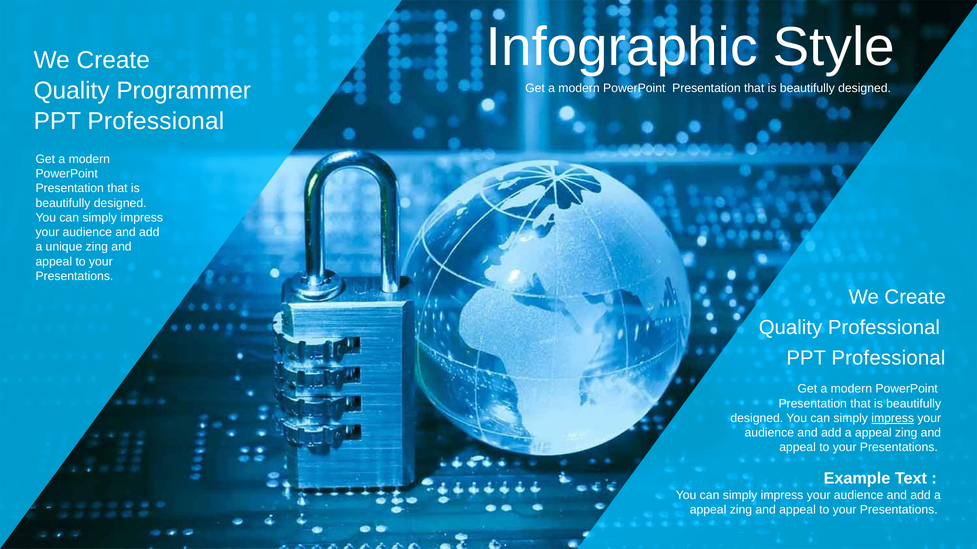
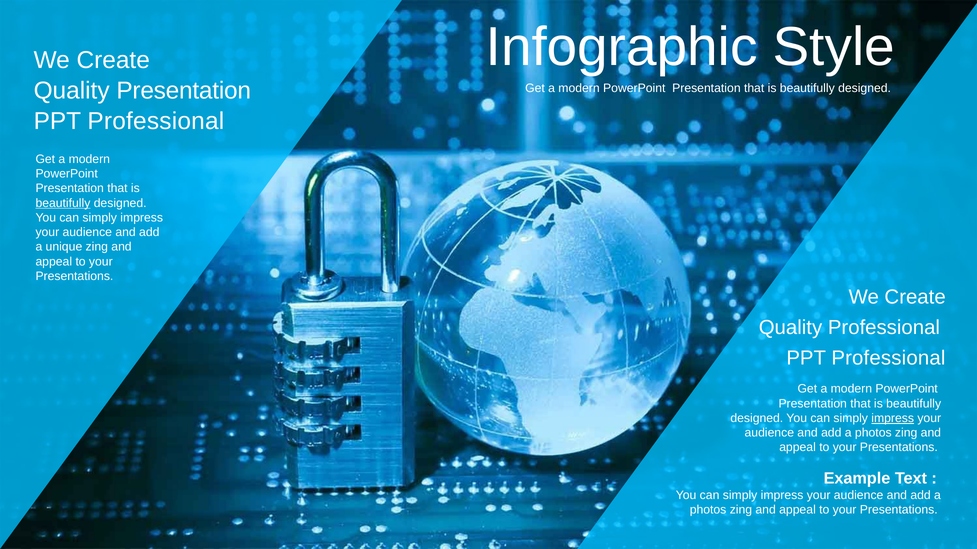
Quality Programmer: Programmer -> Presentation (184, 91)
beautifully underline: none -> present (63, 203)
appeal: appeal -> photos (873, 433)
appeal: appeal -> photos (708, 510)
